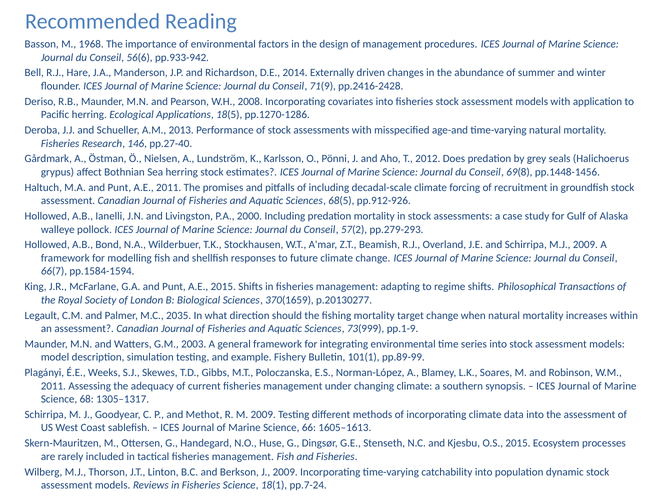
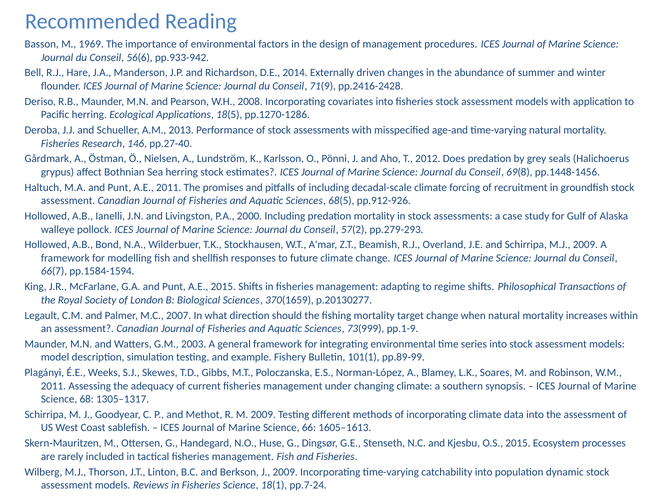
1968: 1968 -> 1969 (91, 44)
2035: 2035 -> 2007 (179, 315)
